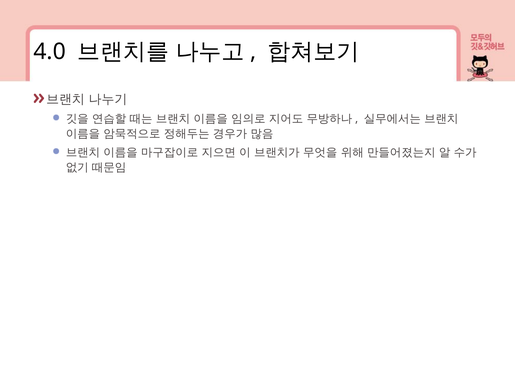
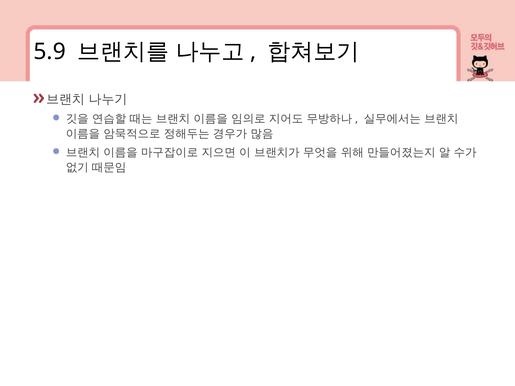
4.0: 4.0 -> 5.9 (50, 52)
